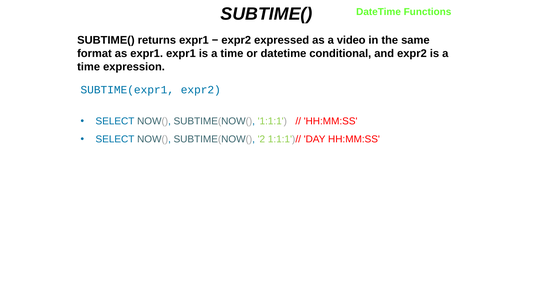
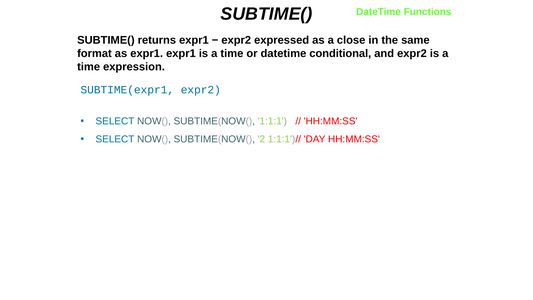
video: video -> close (351, 40)
